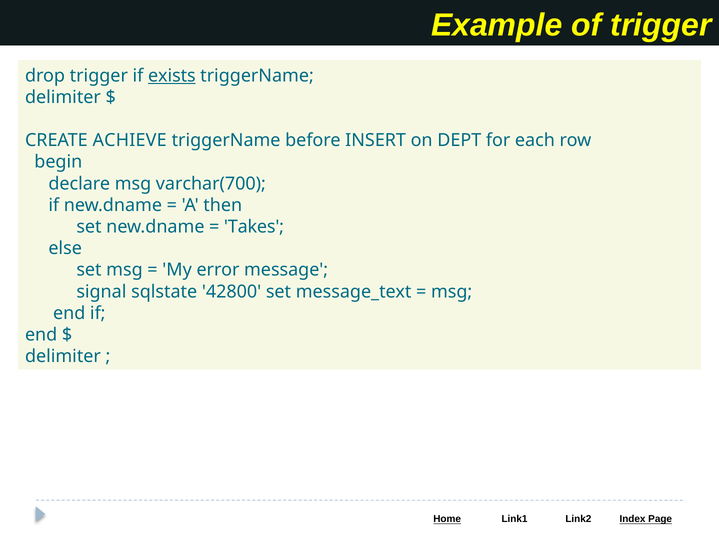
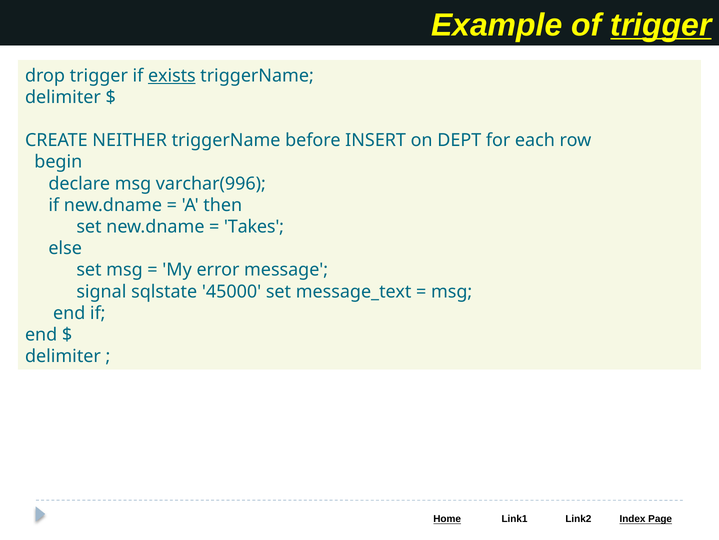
trigger underline: none -> present (661, 25)
ACHIEVE: ACHIEVE -> NEITHER (130, 140)
varchar(700: varchar(700 -> varchar(996 (211, 183)
42800: 42800 -> 45000 (232, 291)
